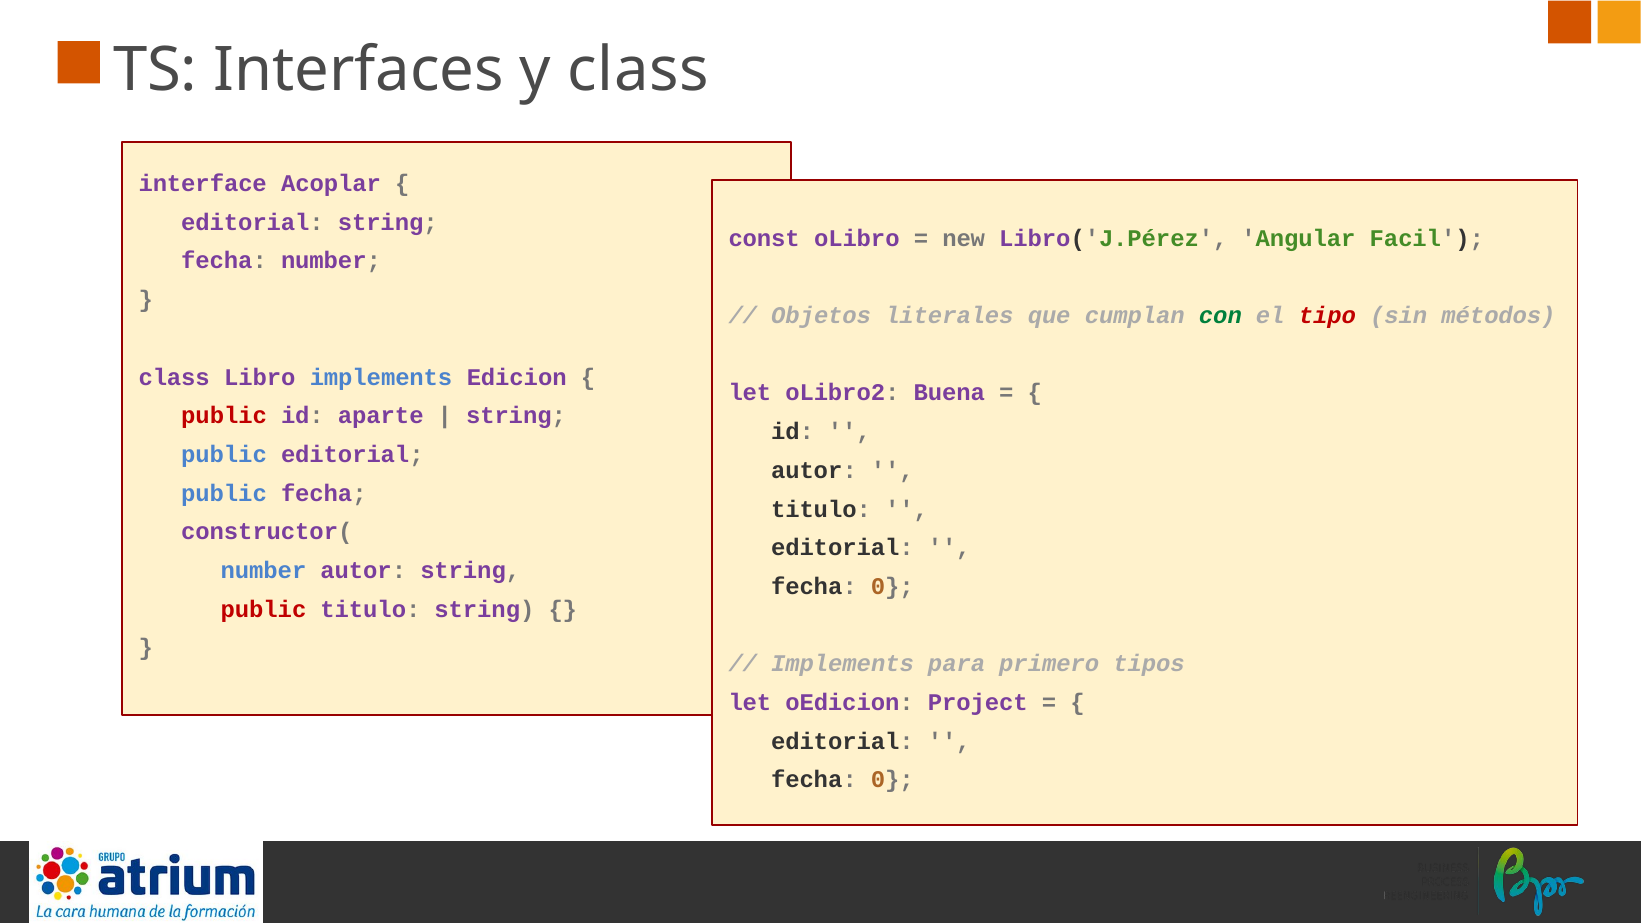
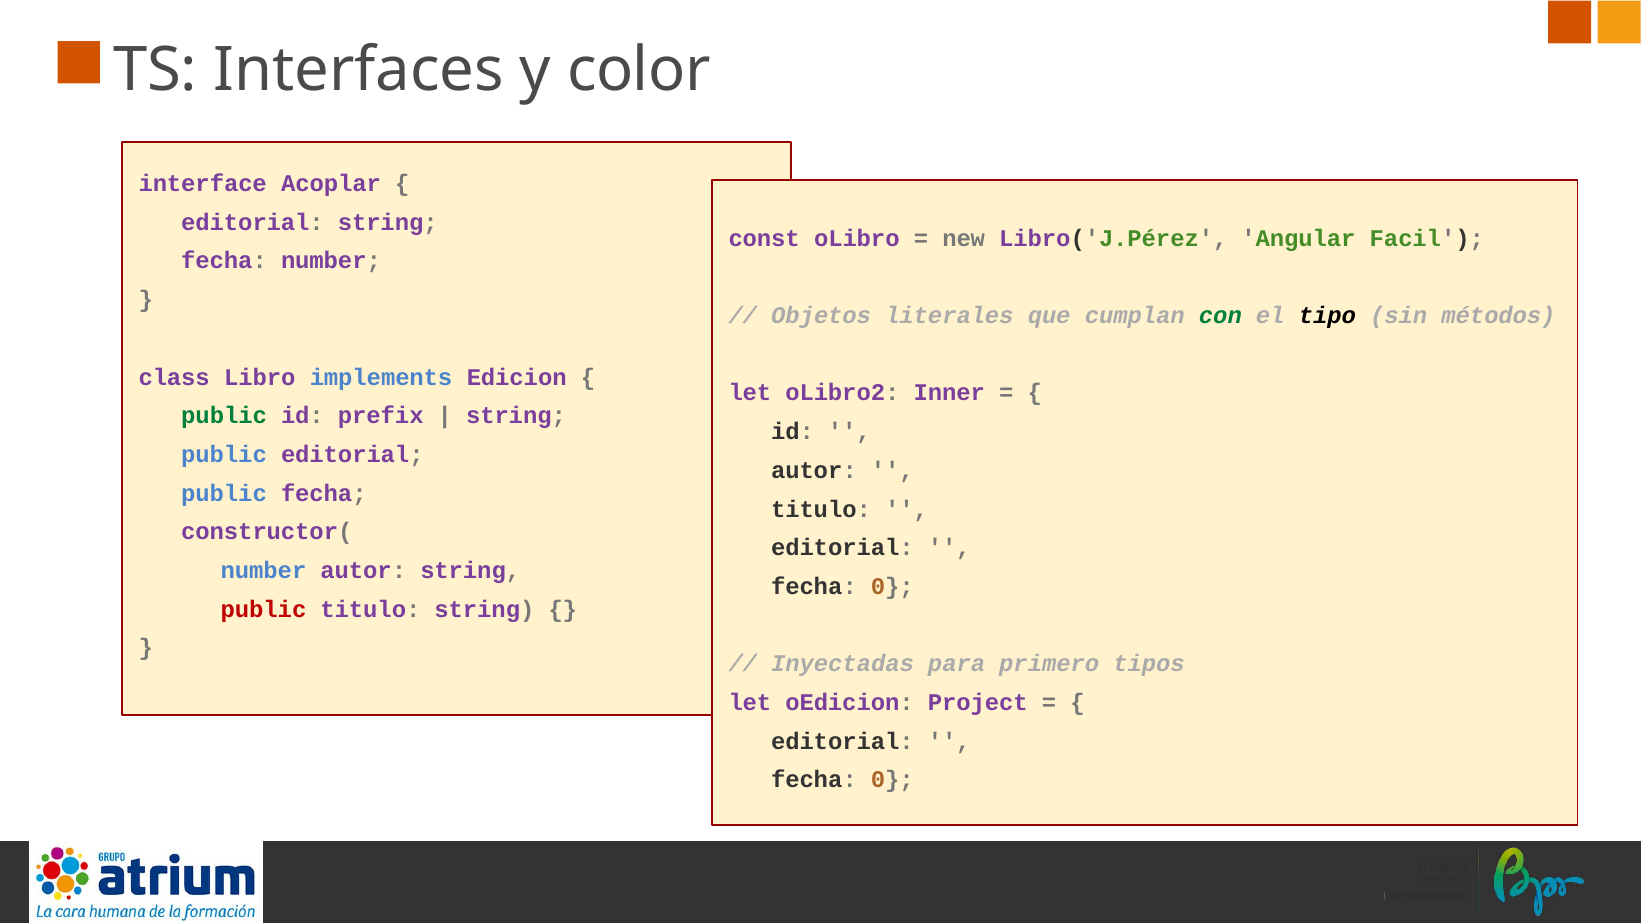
y class: class -> color (639, 70)
tipo colour: red -> black (1327, 316)
Buena: Buena -> Inner (949, 393)
public colour: red -> green (224, 416)
aparte: aparte -> prefix (381, 416)
Implements: Implements -> Inyectadas (842, 664)
